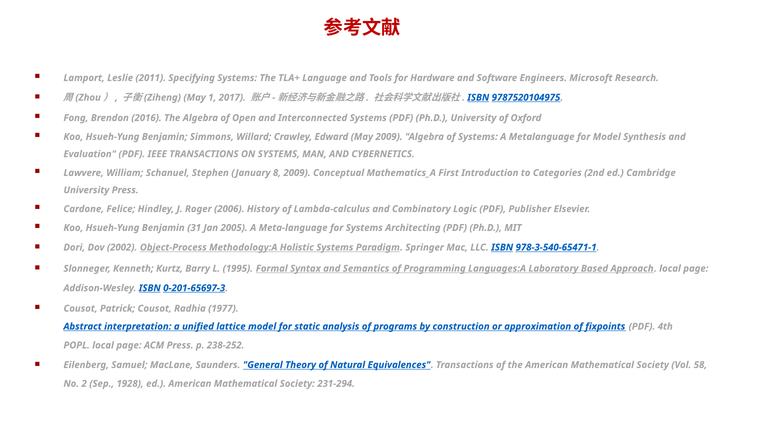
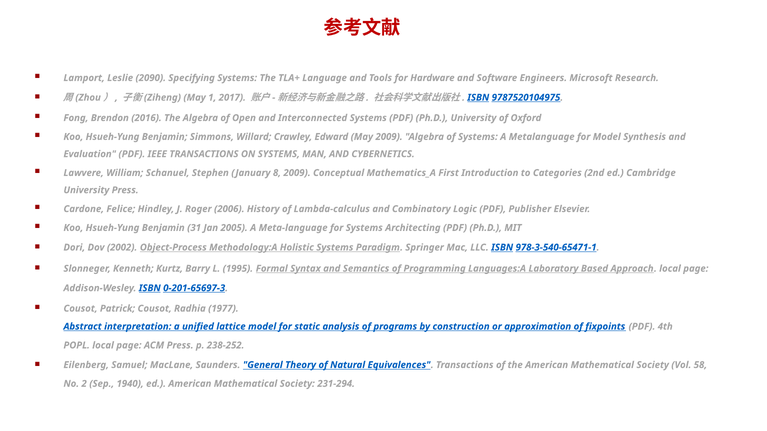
2011: 2011 -> 2090 (151, 78)
1928: 1928 -> 1940 (130, 384)
